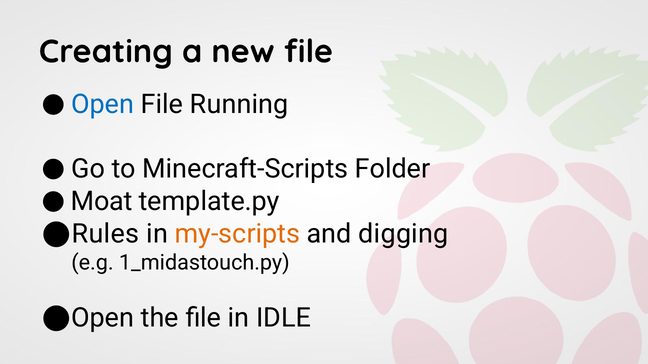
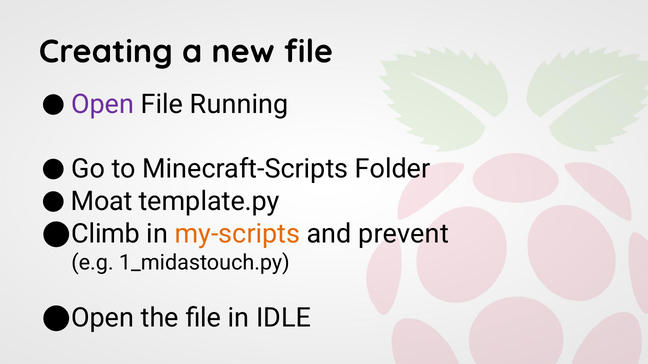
Open colour: blue -> purple (103, 104)
Rules: Rules -> Climb (106, 234)
digging: digging -> prevent (404, 234)
